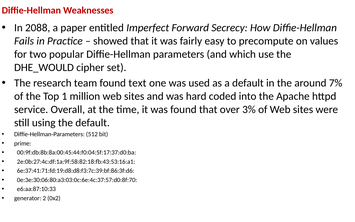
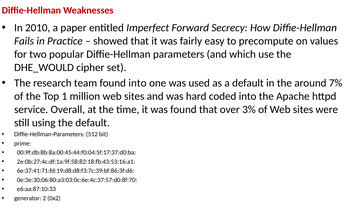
2088: 2088 -> 2010 (38, 28)
found text: text -> into (137, 83)
